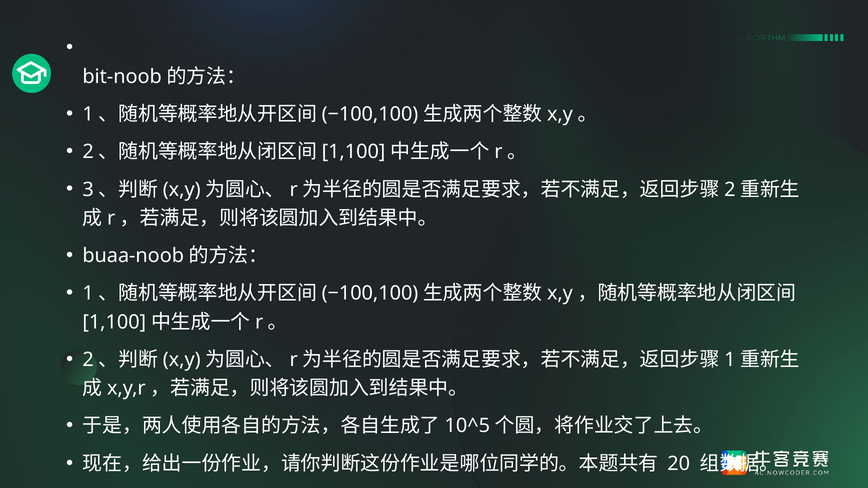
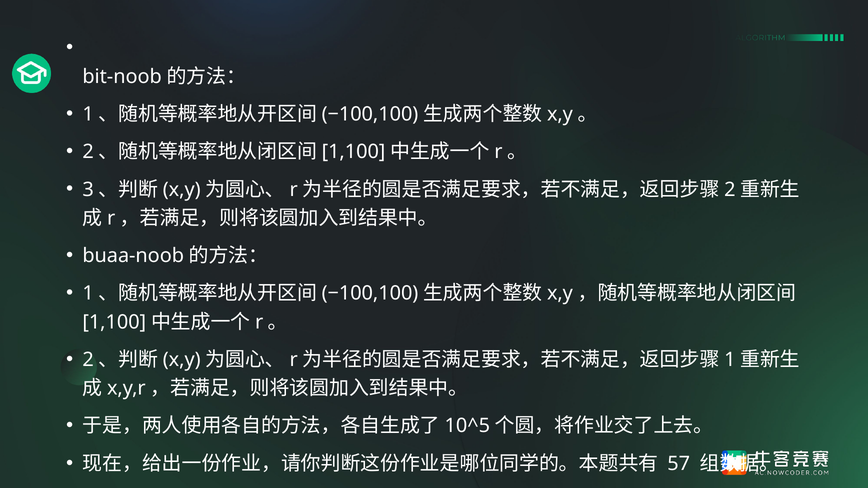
20: 20 -> 57 (679, 464)
